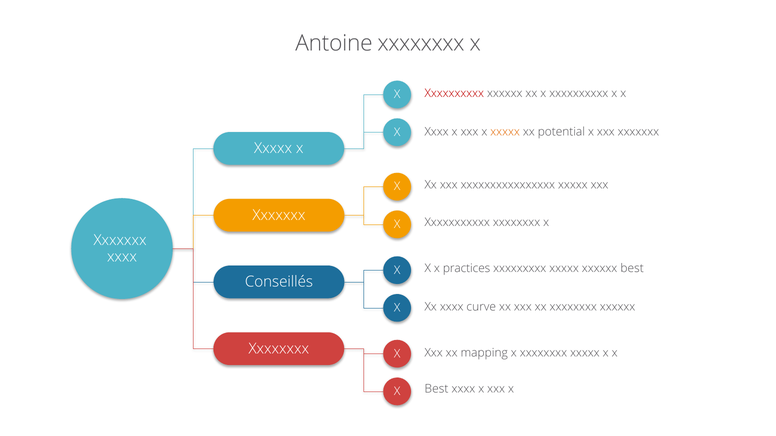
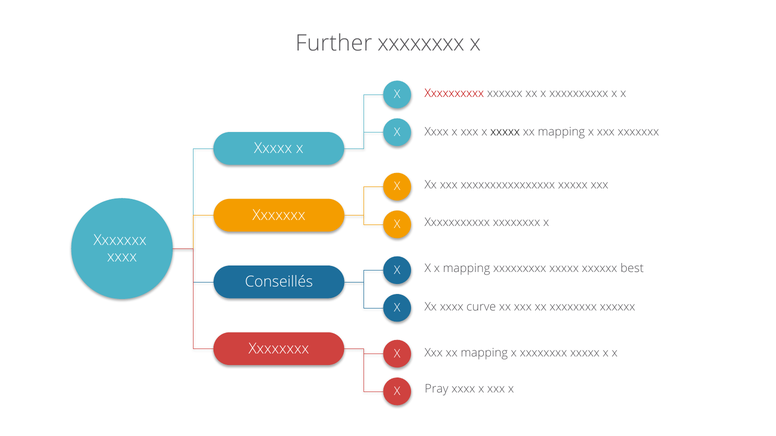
Antoine: Antoine -> Further (334, 43)
xxxxx colour: orange -> black (505, 132)
potential: potential -> mapping (561, 132)
x practices: practices -> mapping (467, 269)
Best: Best -> Pray (437, 389)
